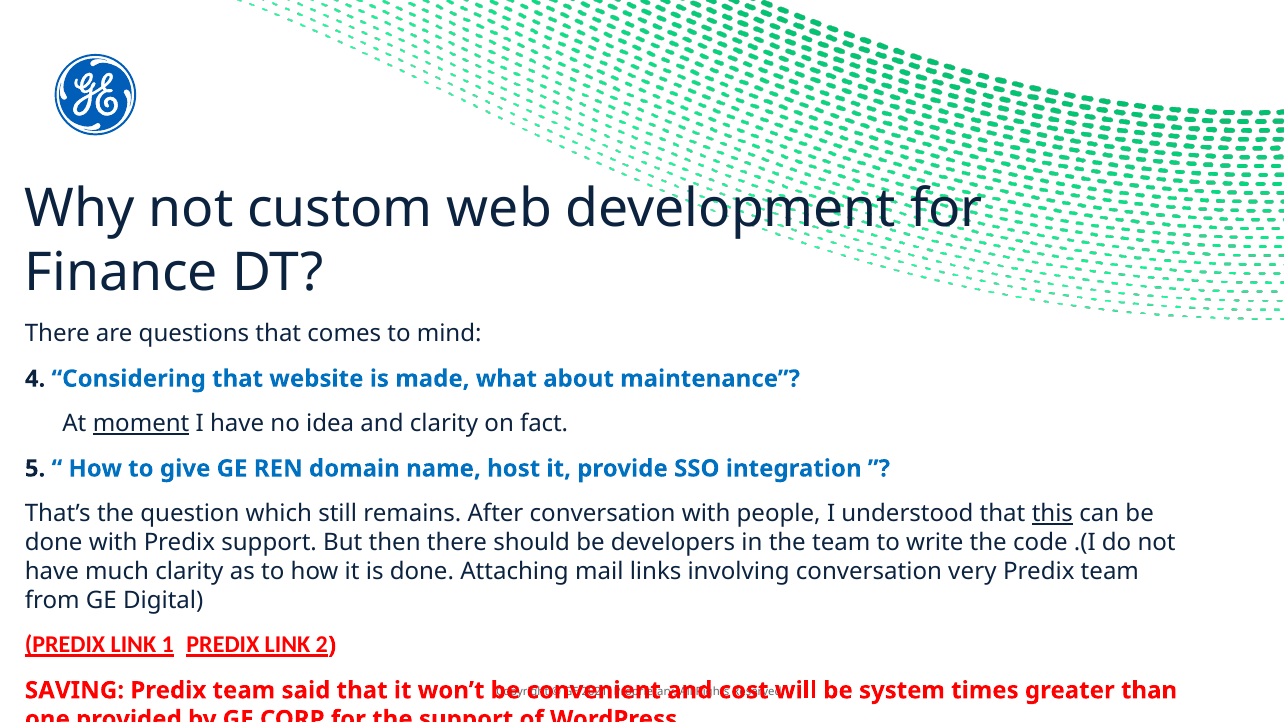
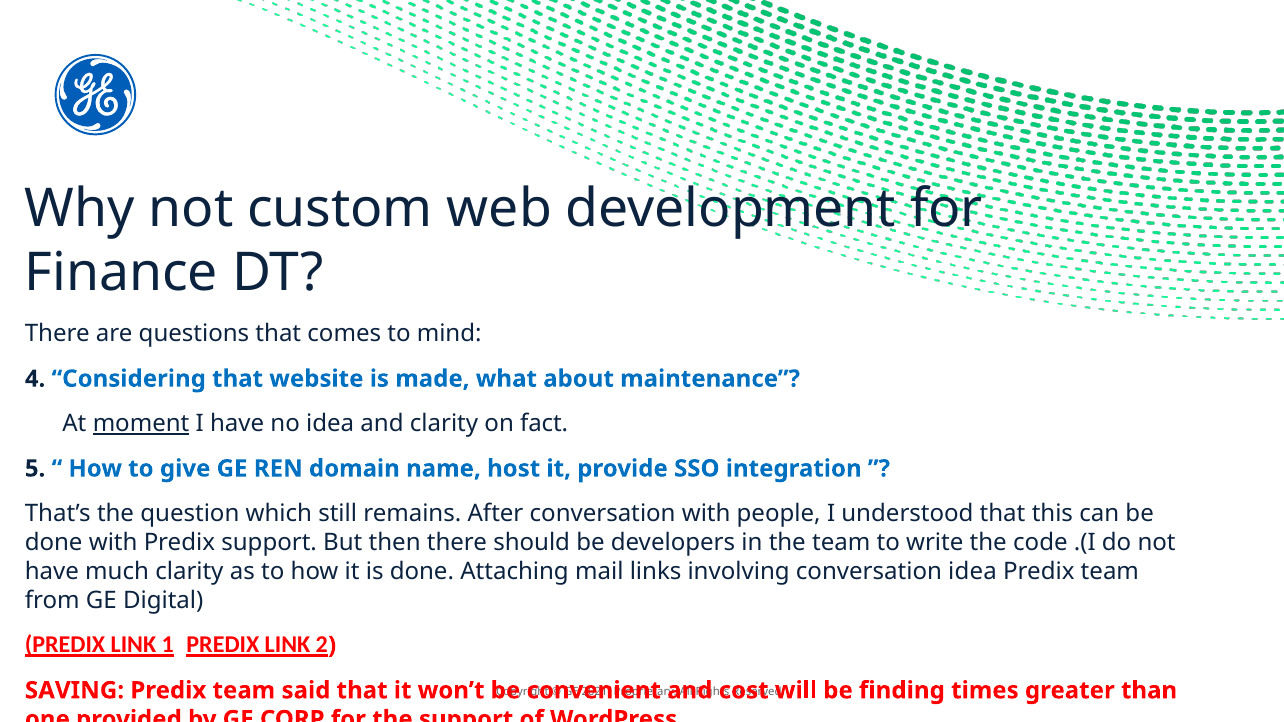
this underline: present -> none (1052, 514)
conversation very: very -> idea (972, 571)
system: system -> finding (902, 691)
